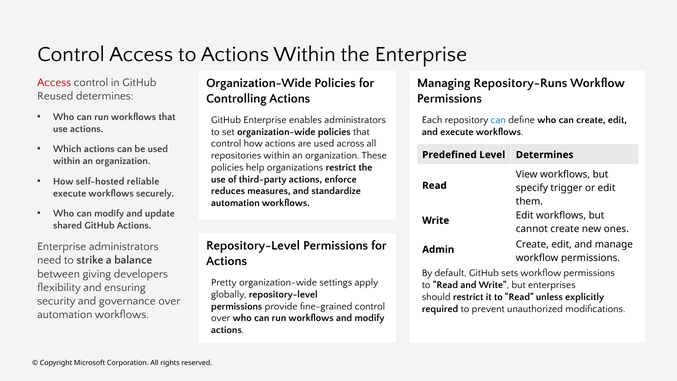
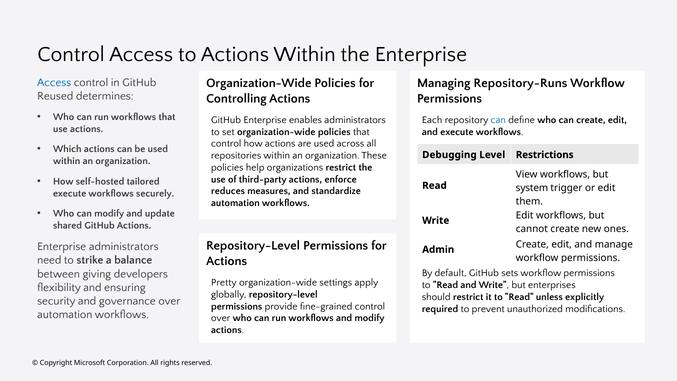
Access colour: red -> blue (54, 82)
Predefined: Predefined -> Debugging (449, 155)
Level Determines: Determines -> Restrictions (545, 155)
reliable: reliable -> tailored (143, 181)
specify: specify -> system (532, 188)
